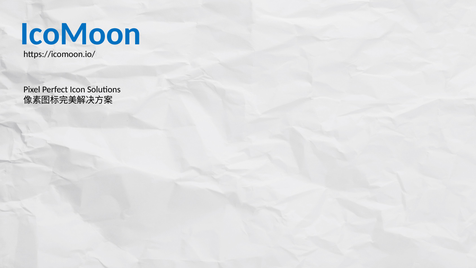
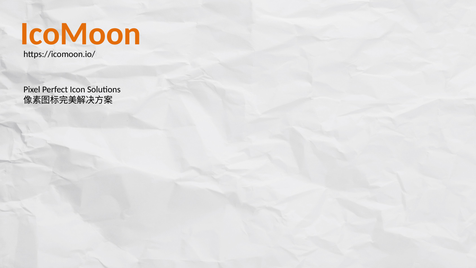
IcoMoon colour: blue -> orange (81, 34)
